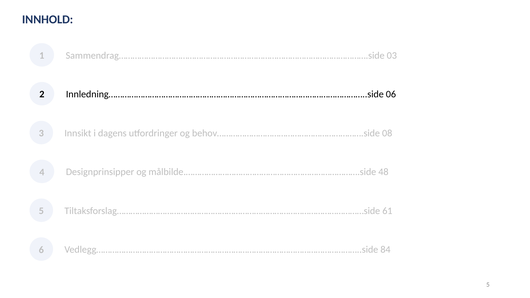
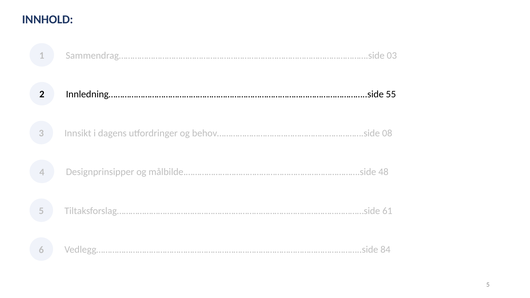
06: 06 -> 55 (391, 94)
